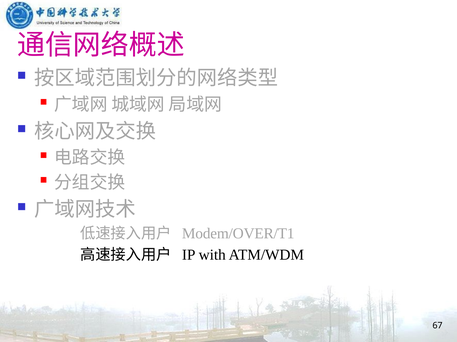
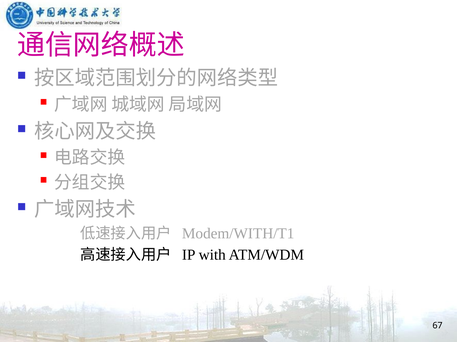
Modem/OVER/T1: Modem/OVER/T1 -> Modem/WITH/T1 (238, 234)
